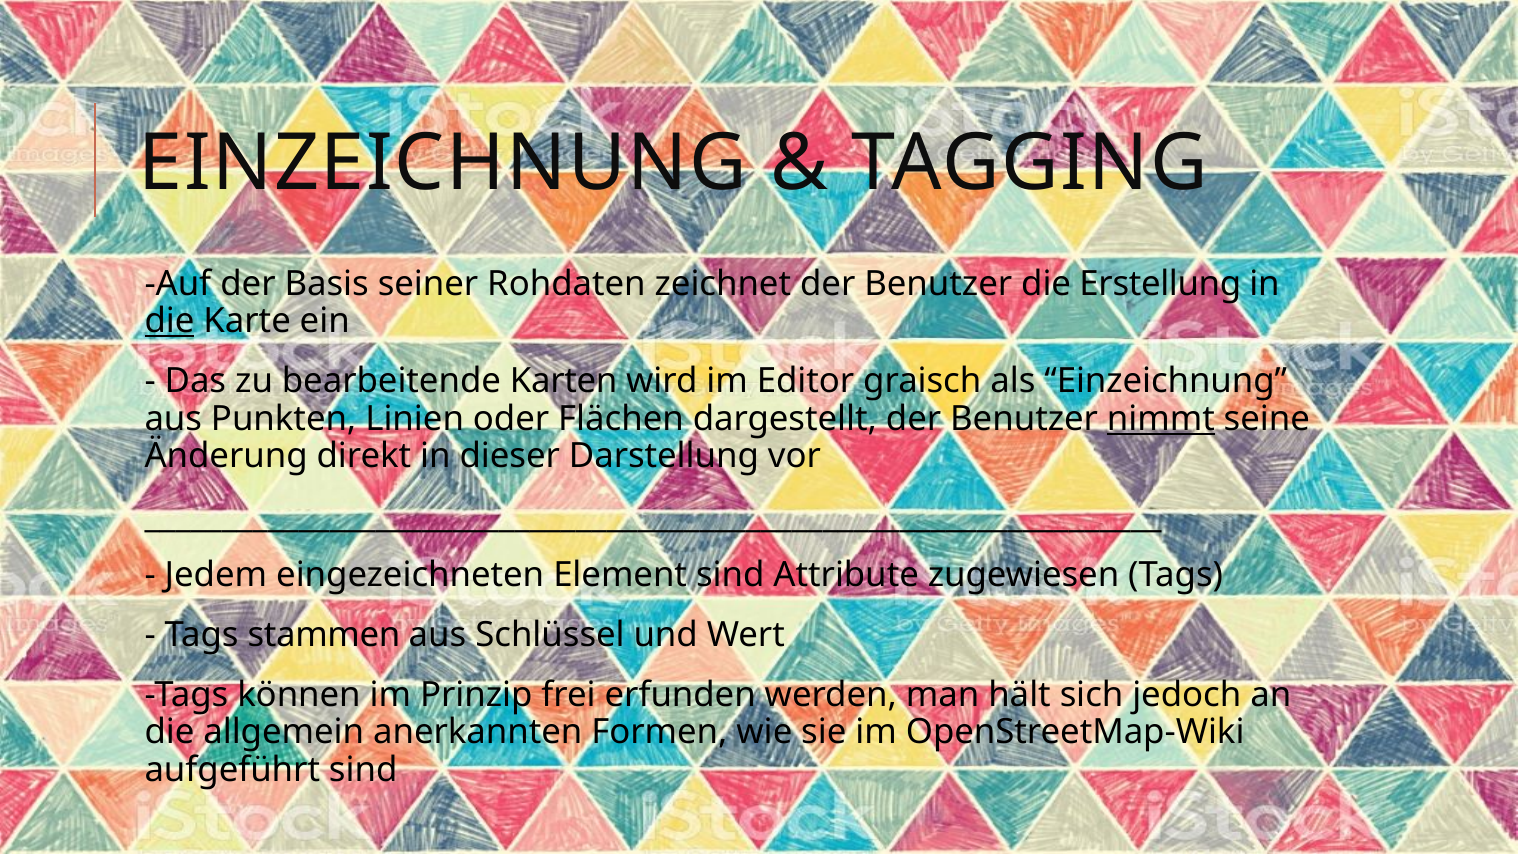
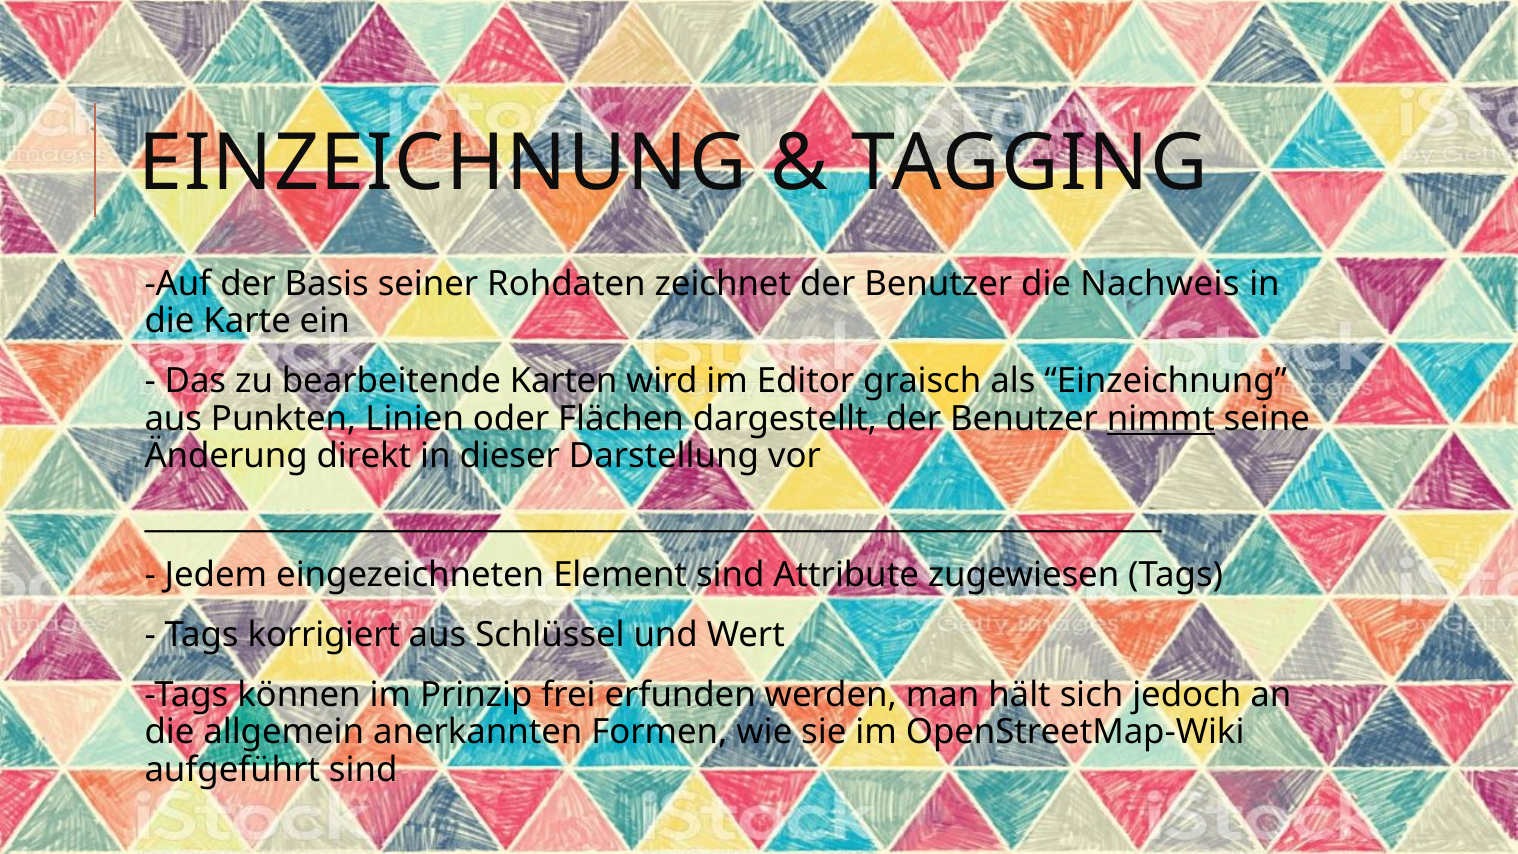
Erstellung: Erstellung -> Nachweis (1160, 284)
die underline: present -> none (170, 321)
stammen: stammen -> korrigiert (324, 635)
